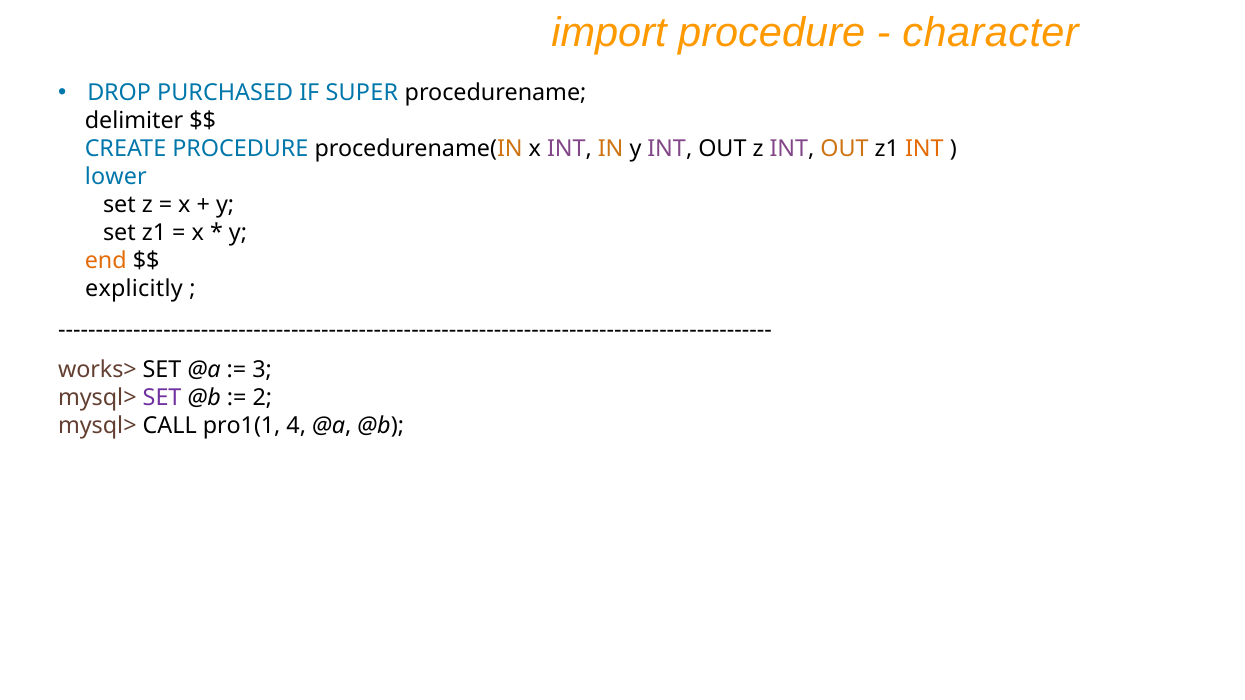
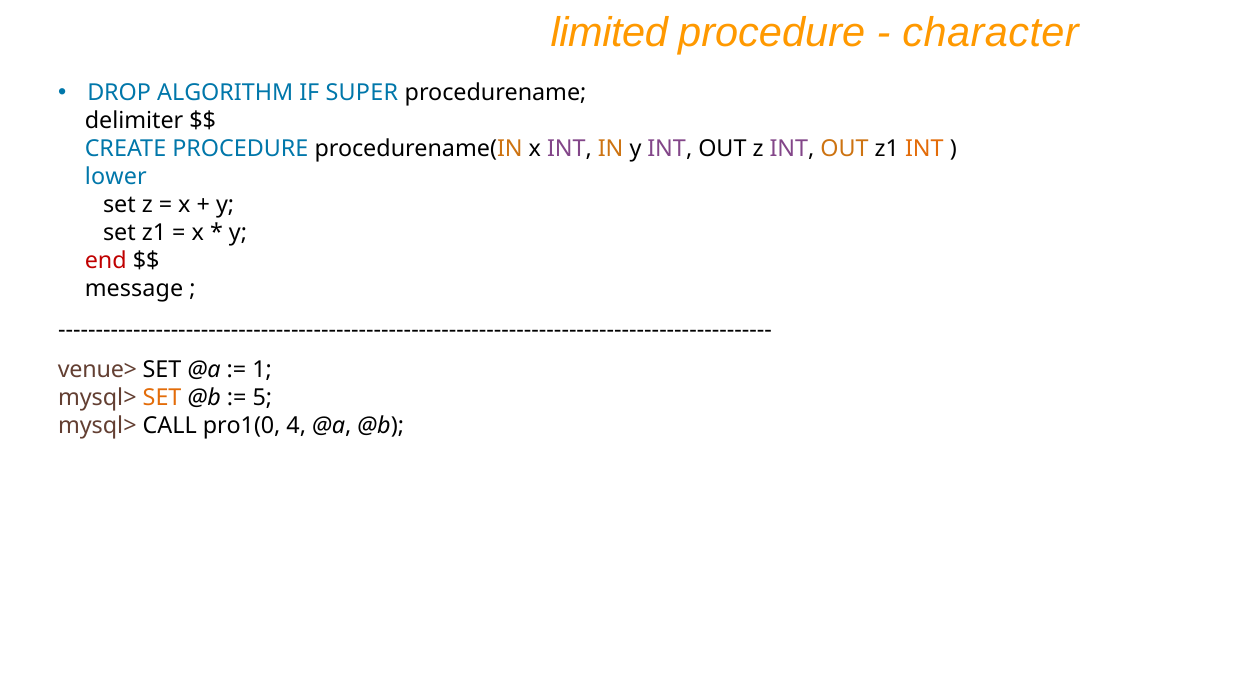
import: import -> limited (609, 32)
PURCHASED: PURCHASED -> ALGORITHM (225, 93)
end colour: orange -> red (106, 261)
explicitly: explicitly -> message (134, 289)
works>: works> -> venue> (97, 370)
3: 3 -> 1 (262, 370)
SET colour: purple -> orange (162, 398)
2: 2 -> 5 (262, 398)
pro1(1: pro1(1 -> pro1(0 (242, 426)
